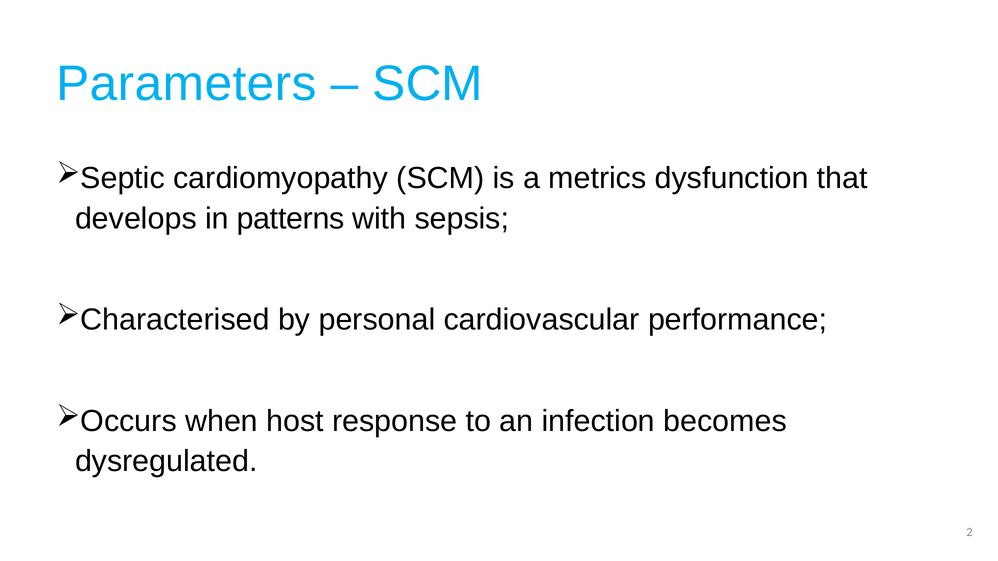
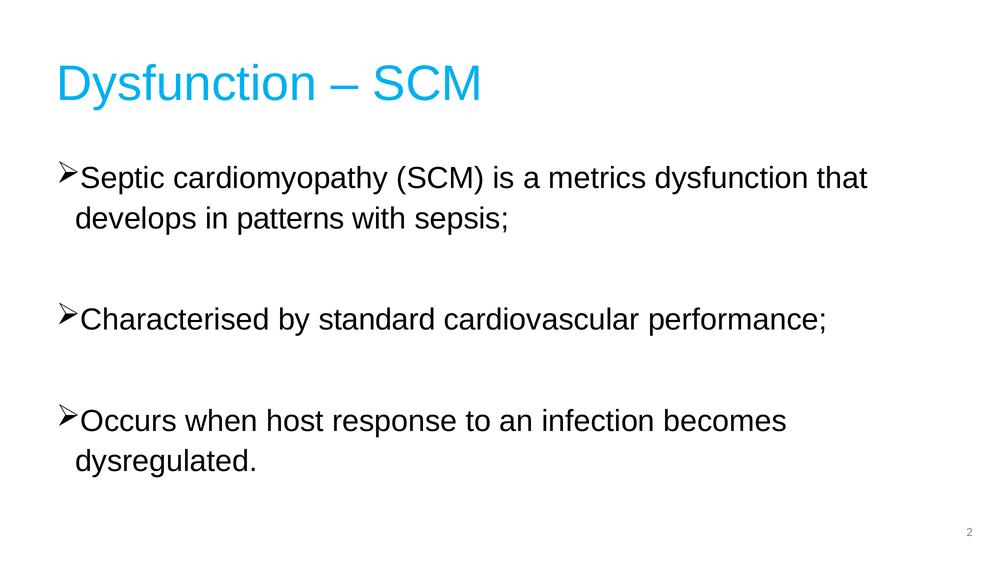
Parameters: Parameters -> Dysfunction (187, 84)
personal: personal -> standard (377, 320)
